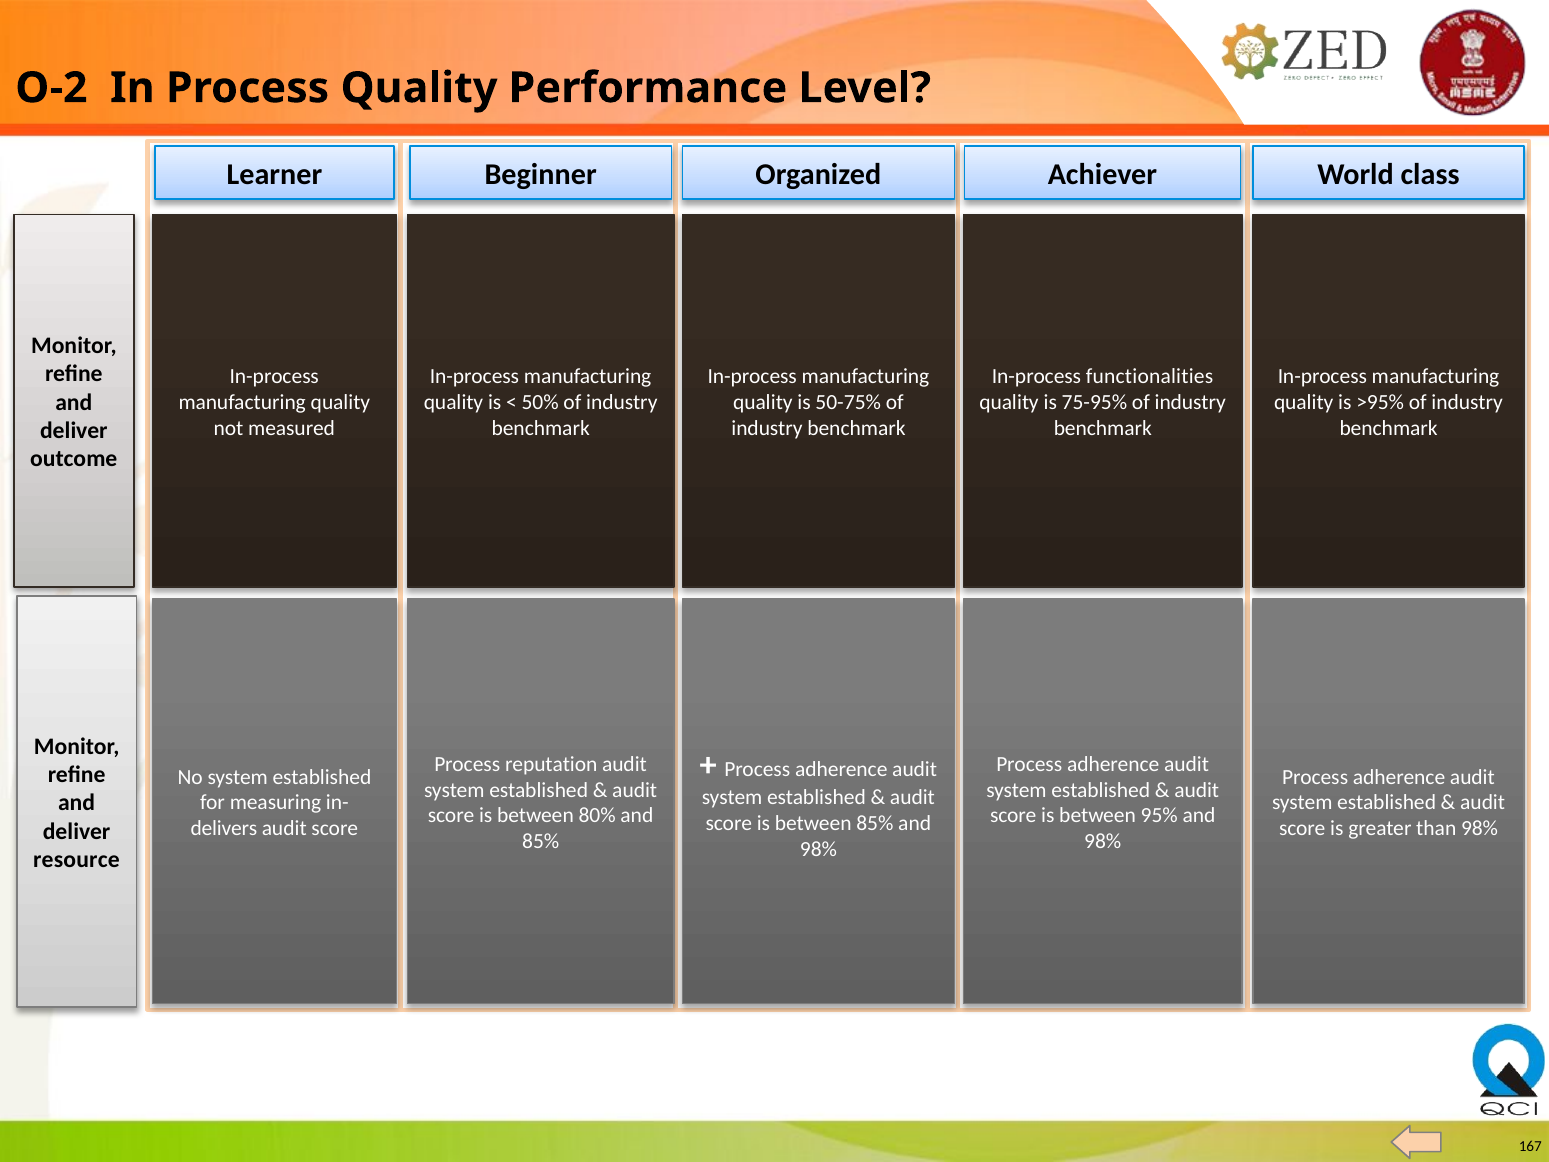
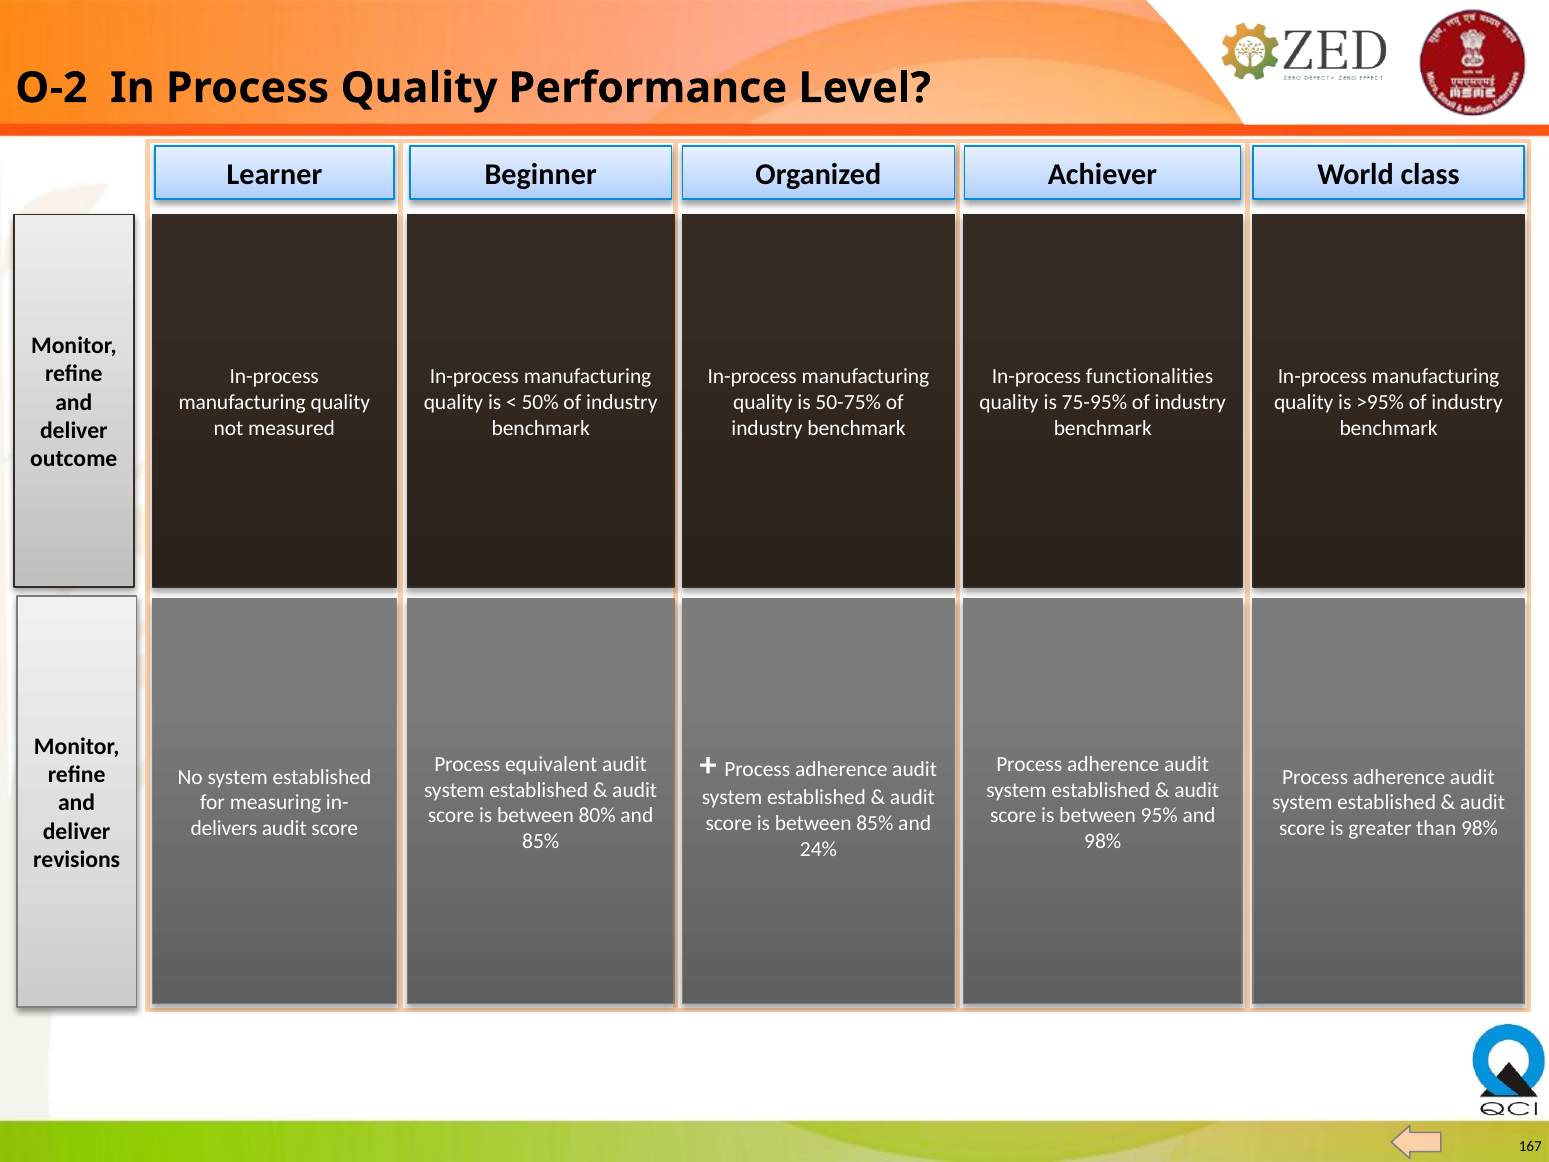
reputation: reputation -> equivalent (551, 764)
98%: 98% -> 24% (819, 849)
resource: resource -> revisions (77, 860)
